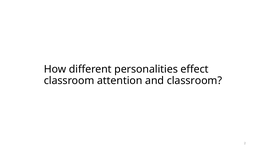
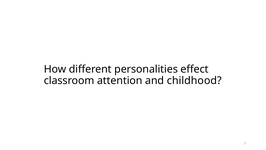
and classroom: classroom -> childhood (194, 80)
